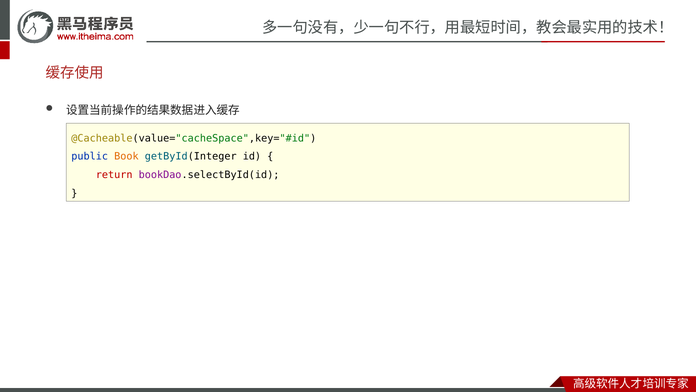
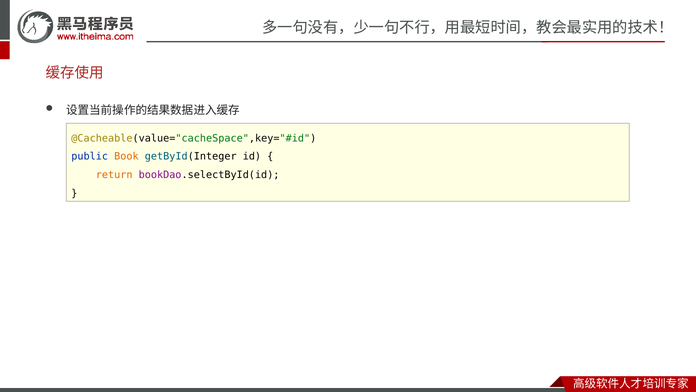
return colour: red -> orange (114, 175)
